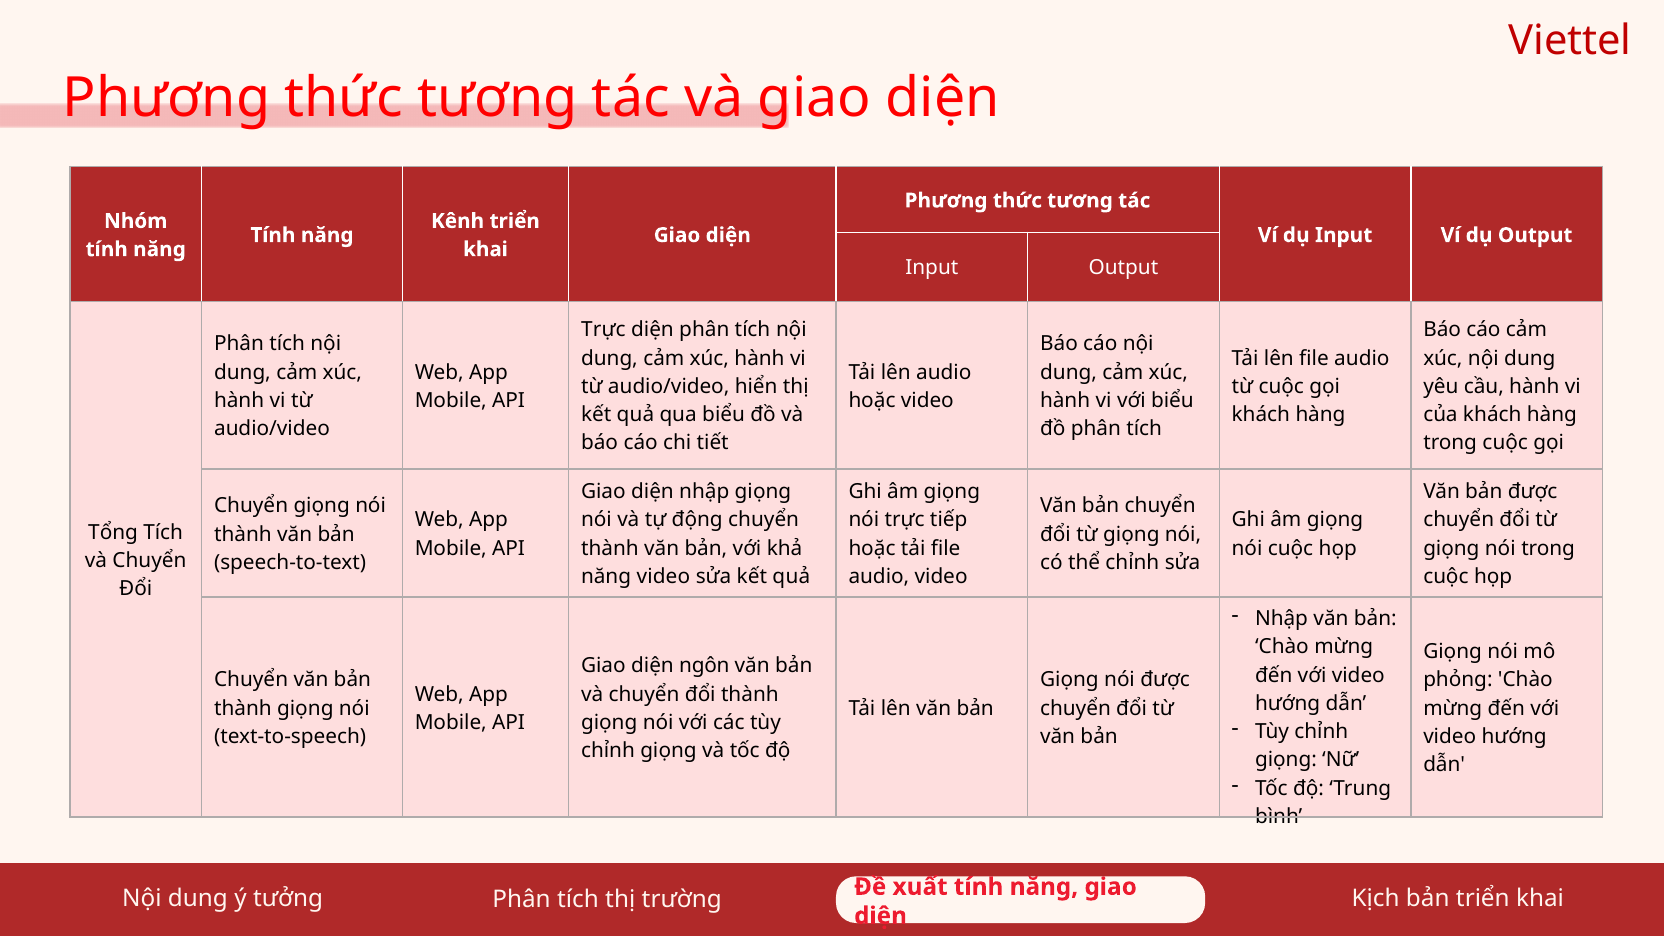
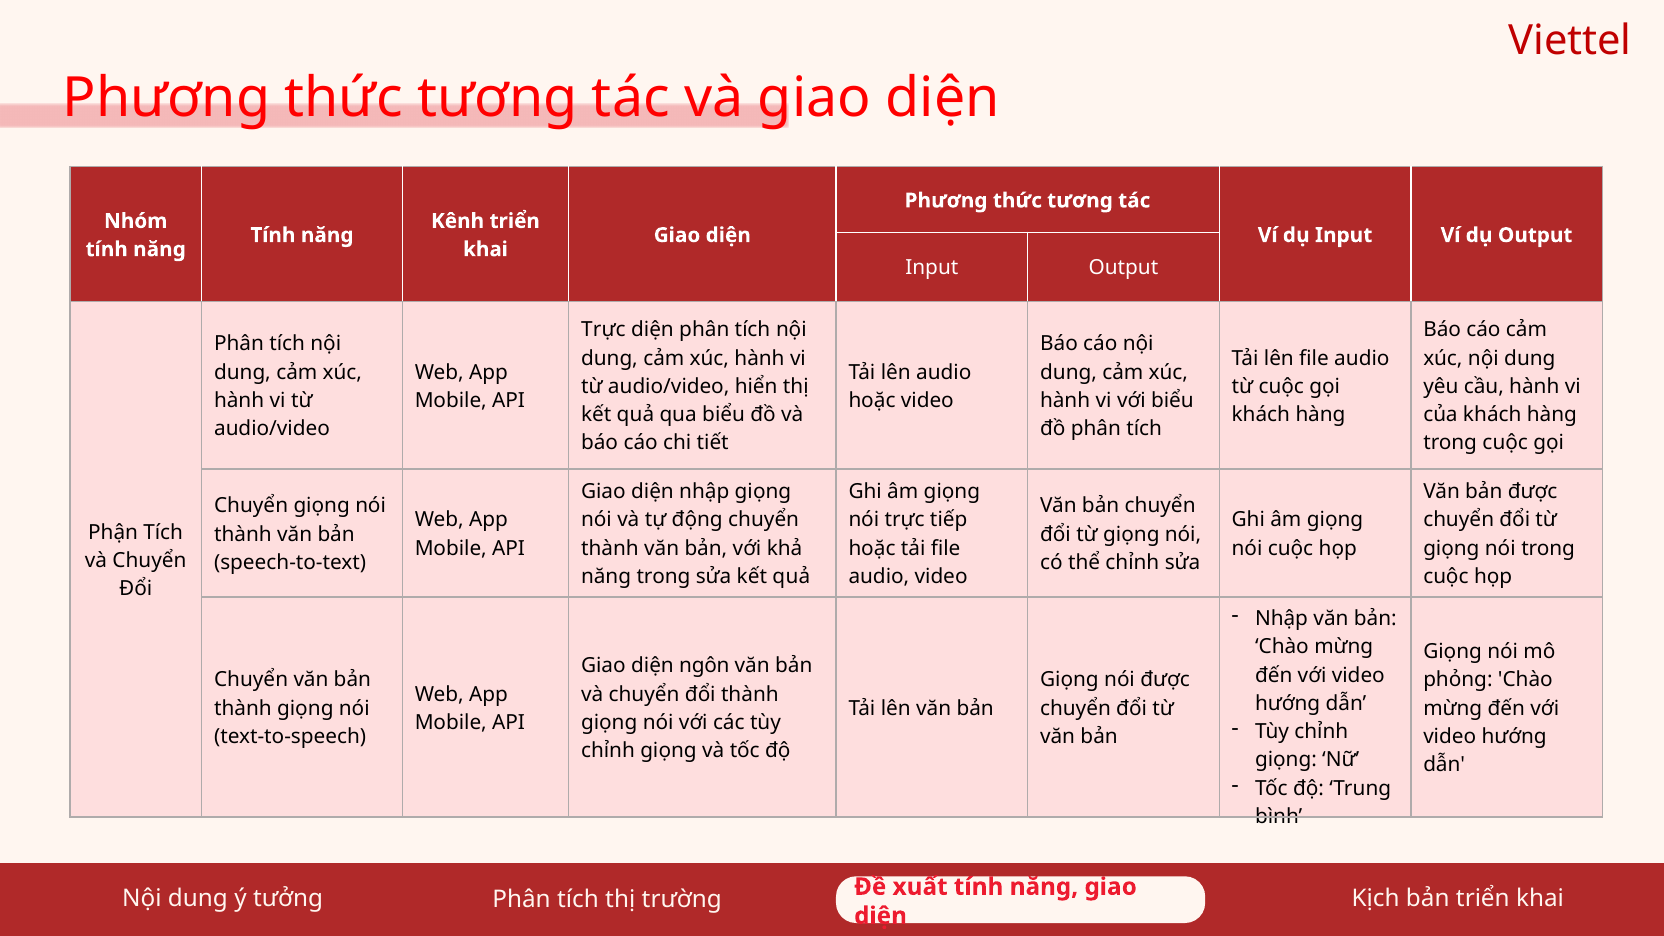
Tổng: Tổng -> Phận (113, 532)
năng video: video -> trong (664, 577)
